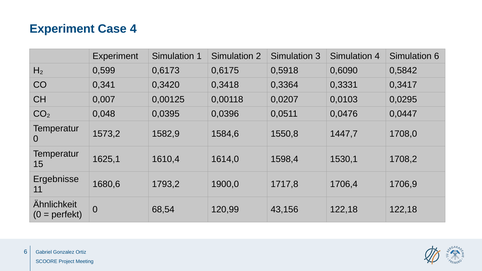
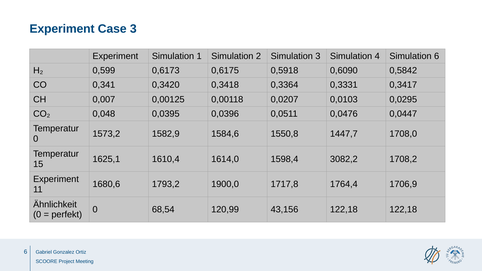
Case 4: 4 -> 3 (133, 29)
1530,1: 1530,1 -> 3082,2 (344, 159)
Ergebnisse: Ergebnisse -> Experiment (56, 179)
1706,4: 1706,4 -> 1764,4 (344, 184)
